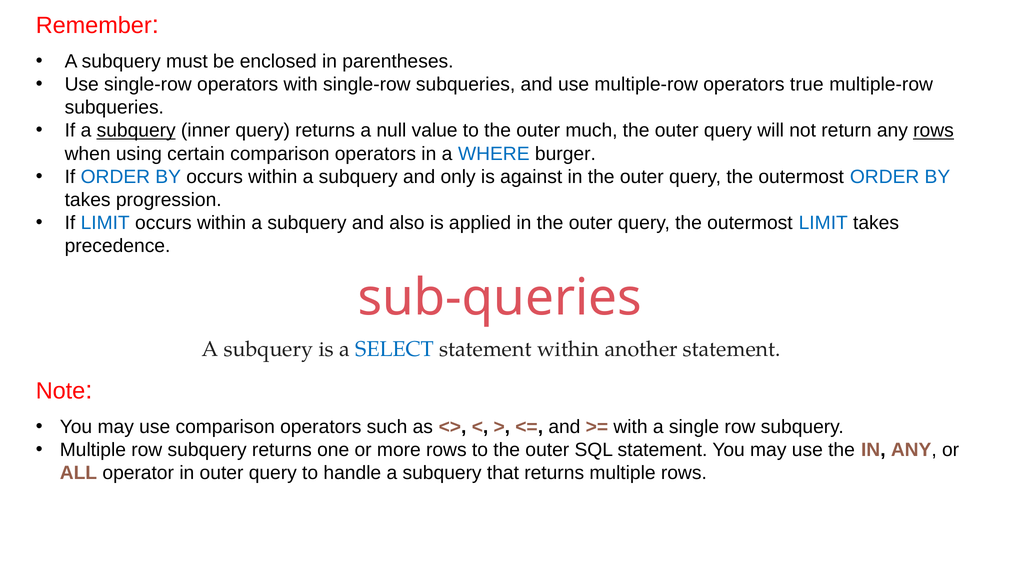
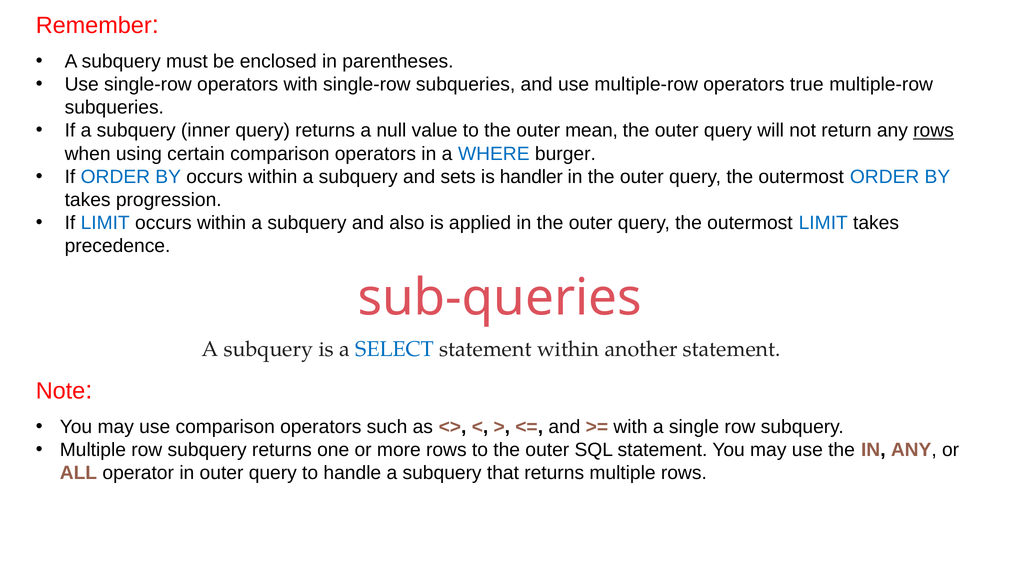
subquery underline: present -> none (136, 131)
much: much -> mean (592, 131)
only: only -> sets (458, 177)
against: against -> handler (531, 177)
